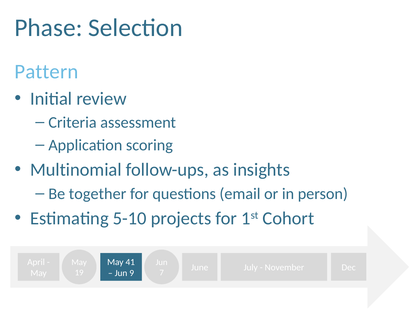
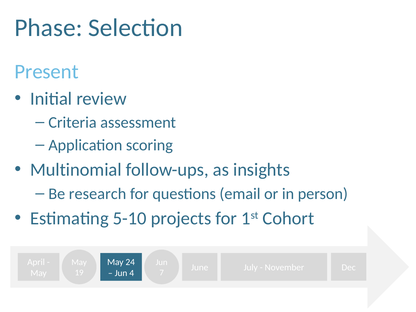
Pattern: Pattern -> Present (47, 71)
together: together -> research (98, 194)
41: 41 -> 24 (130, 262)
9: 9 -> 4 (132, 273)
